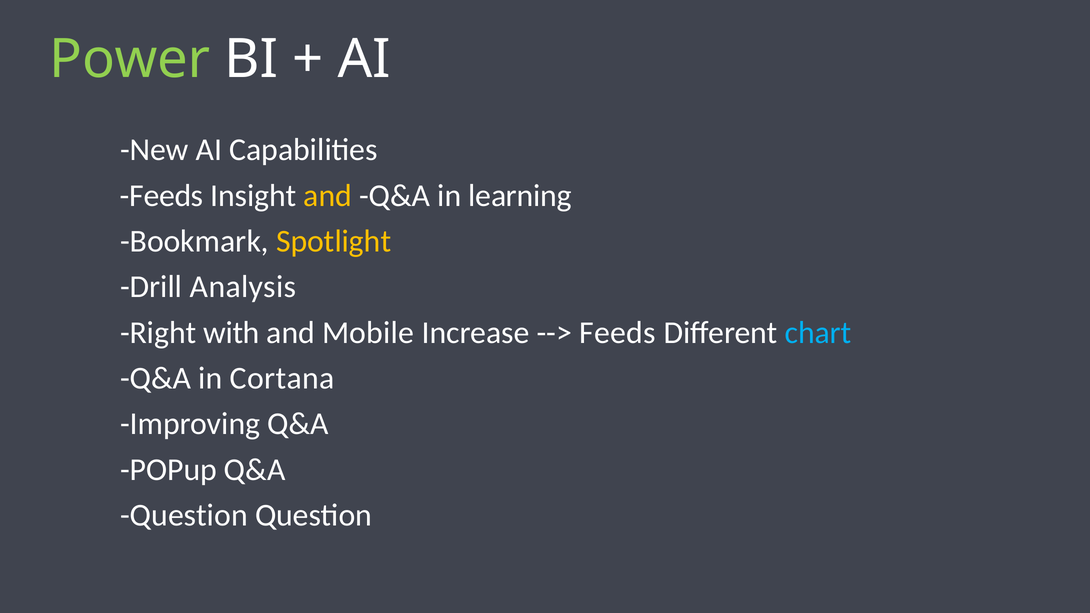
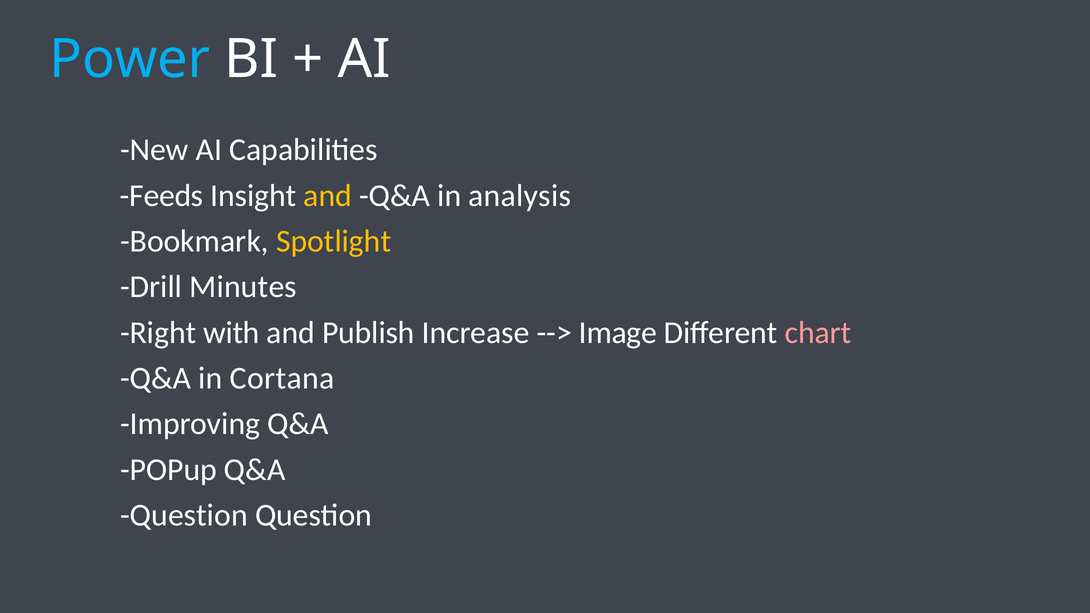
Power colour: light green -> light blue (130, 59)
learning: learning -> analysis (520, 196)
Analysis: Analysis -> Minutes (243, 287)
Mobile: Mobile -> Publish (368, 333)
Feeds: Feeds -> Image (618, 333)
chart colour: light blue -> pink (818, 333)
